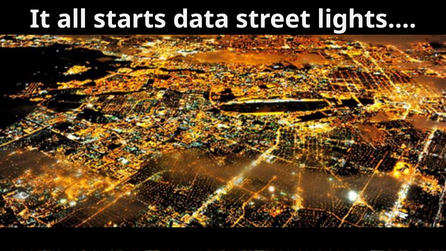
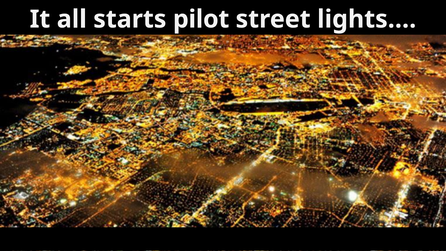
data: data -> pilot (201, 19)
